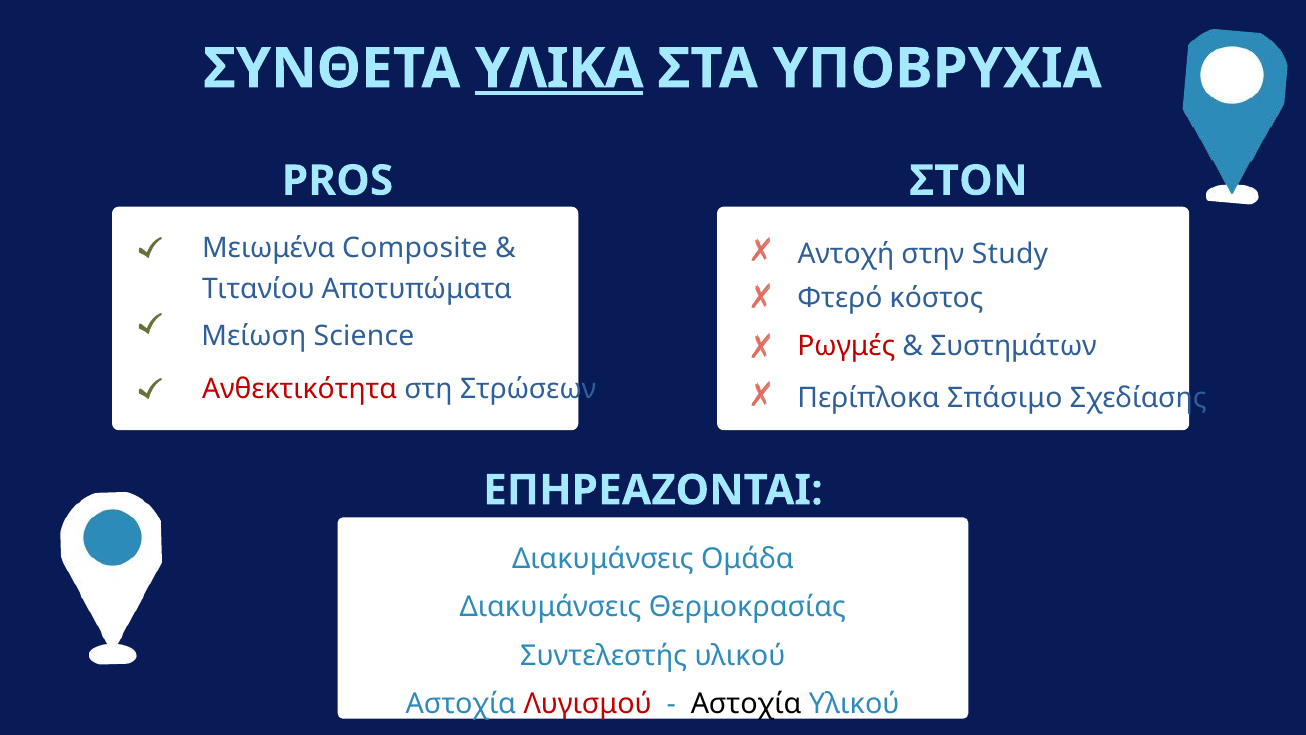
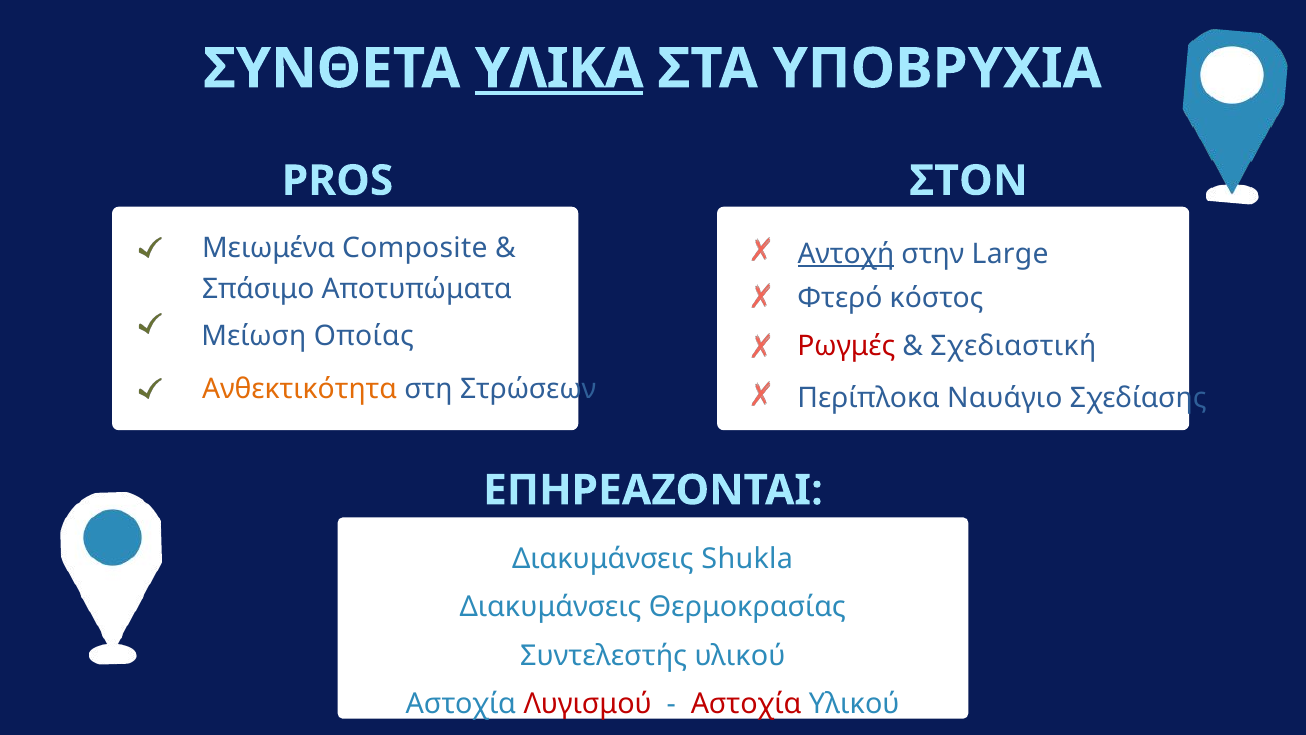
Αντοχή underline: none -> present (846, 254)
Study: Study -> Large (1010, 254)
Τιτανίου: Τιτανίου -> Σπάσιμο (258, 289)
Science: Science -> Οποίας (364, 336)
Συστημάτων: Συστημάτων -> Σχεδιαστική (1013, 346)
Ανθεκτικότητα colour: red -> orange (300, 389)
Σπάσιμο: Σπάσιμο -> Ναυάγιο (1005, 398)
Ομάδα: Ομάδα -> Shukla (747, 559)
Αστοχία colour: black -> red (746, 704)
